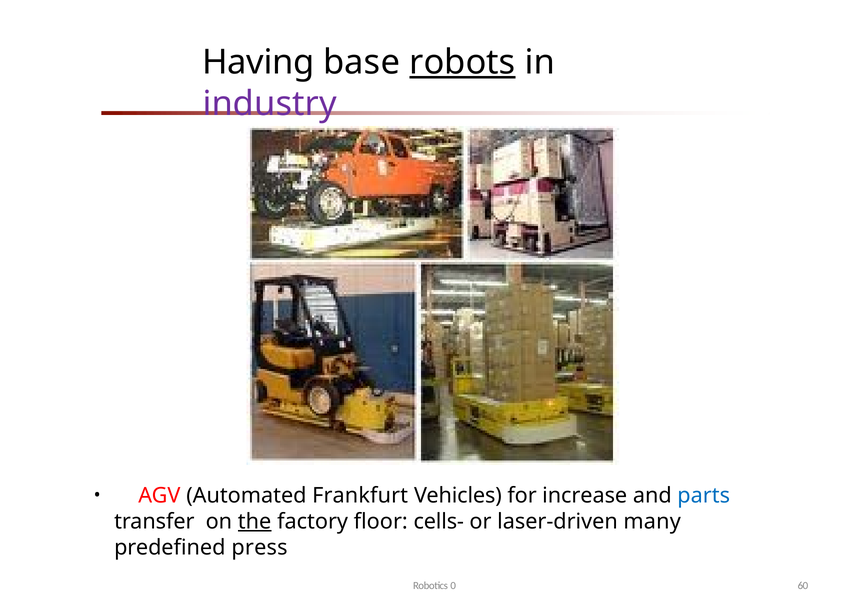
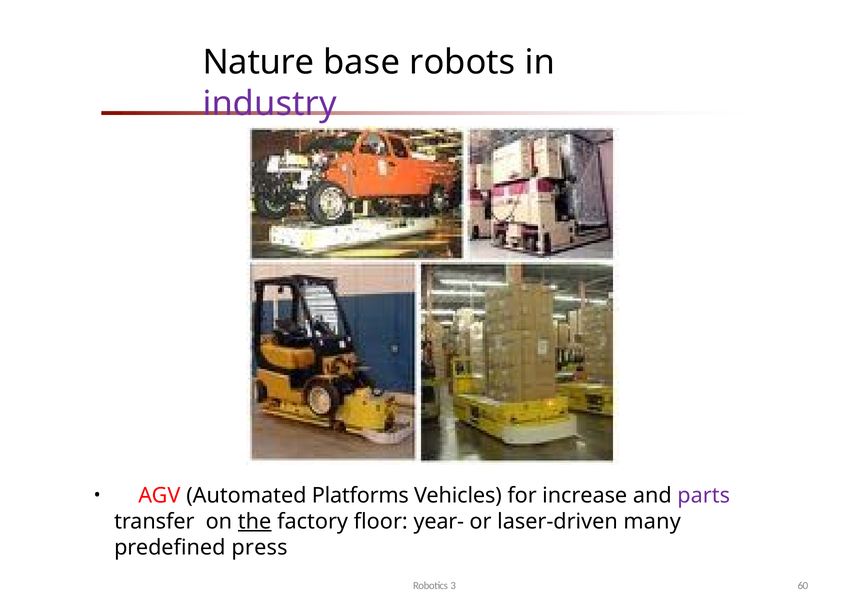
Having: Having -> Nature (258, 62)
robots underline: present -> none (462, 62)
Frankfurt: Frankfurt -> Platforms (360, 496)
parts colour: blue -> purple (704, 496)
cells-: cells- -> year- (439, 522)
0: 0 -> 3 (453, 586)
